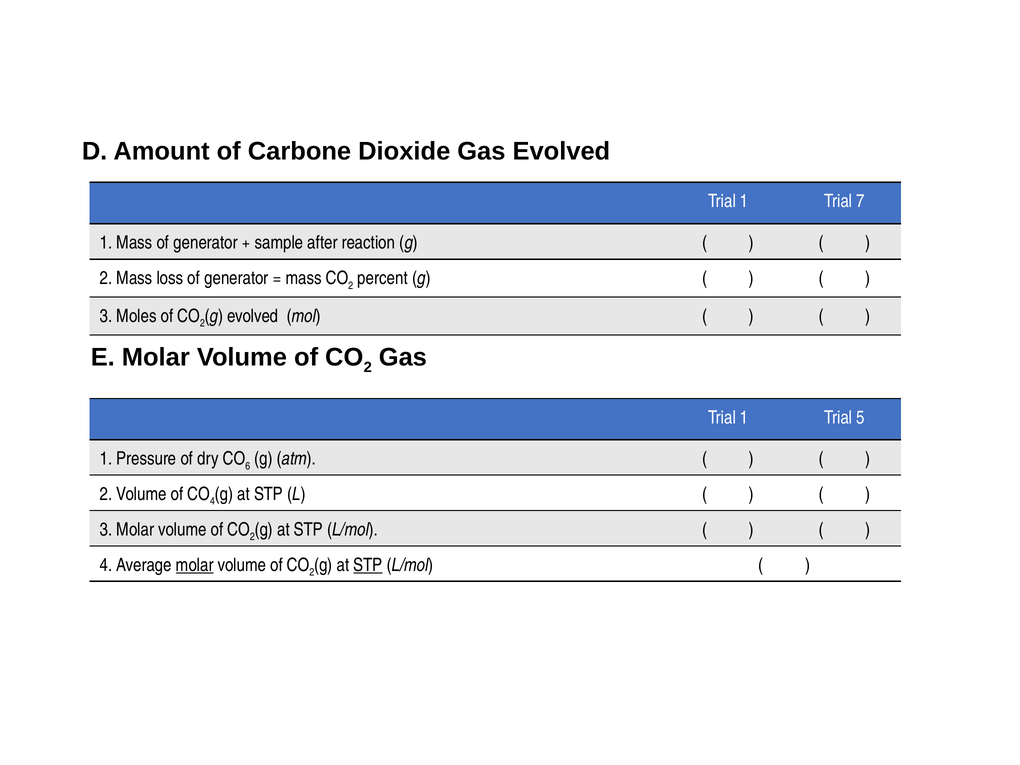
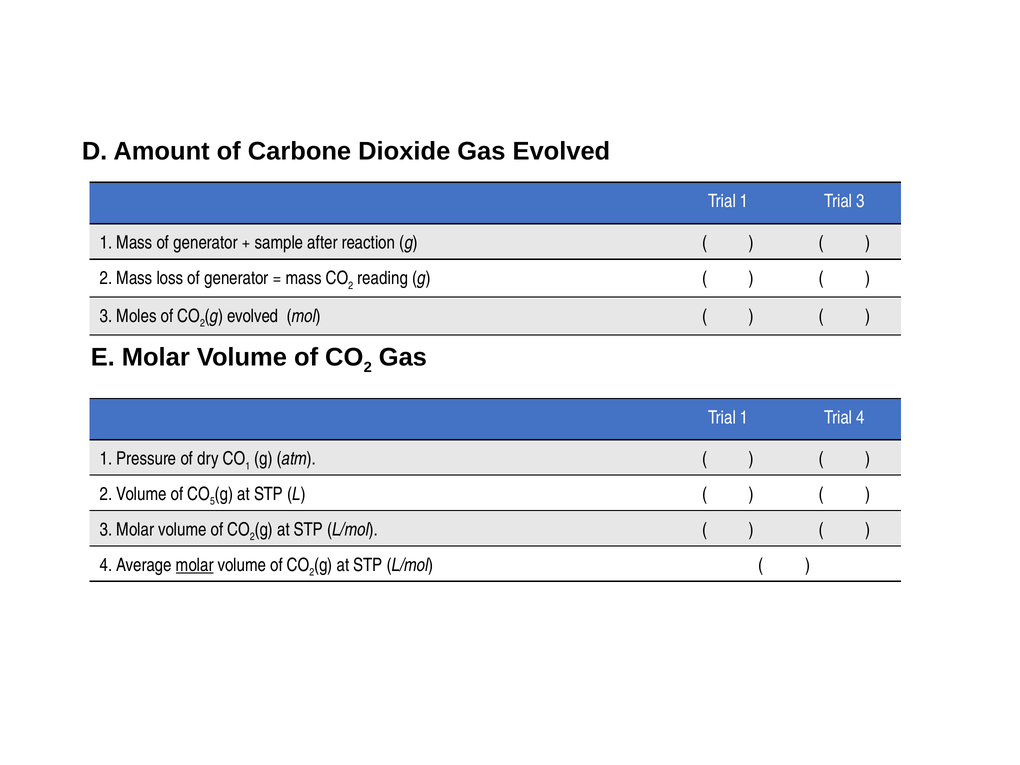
Trial 7: 7 -> 3 (861, 201)
percent: percent -> reading (383, 278)
Trial 5: 5 -> 4 (861, 417)
6: 6 -> 1 (248, 466)
4: 4 -> 5 (213, 501)
STP underline: present -> none (368, 565)
